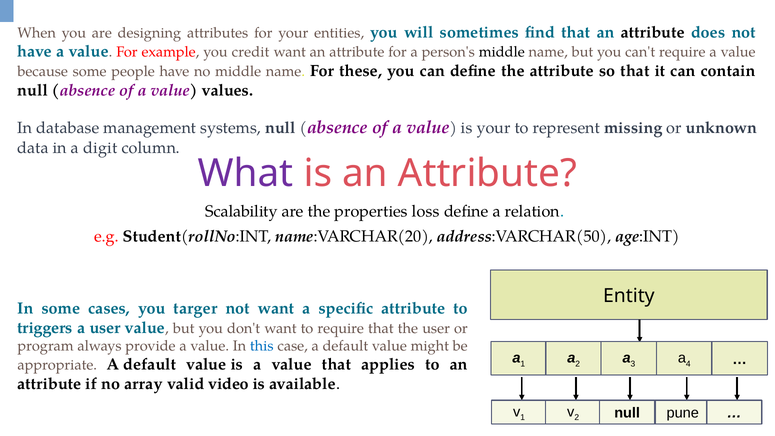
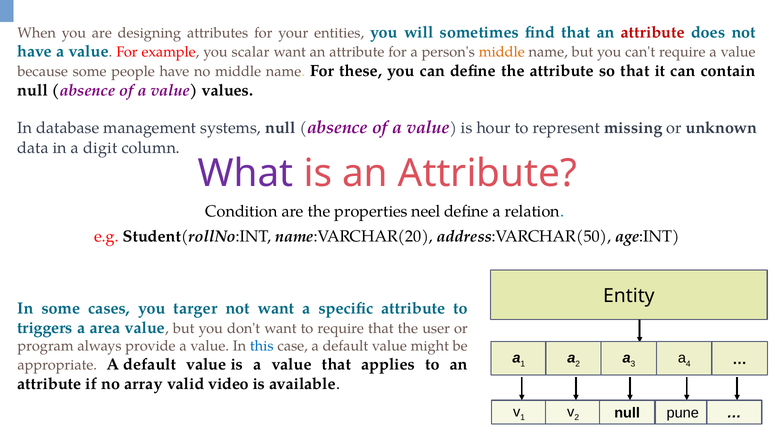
attribute colour: black -> red (653, 32)
credit: credit -> scalar (251, 52)
middle colour: black -> orange (502, 52)
is your: your -> hour (494, 128)
Scalability: Scalability -> Condition (241, 211)
loss: loss -> neel (426, 211)
a user: user -> area (105, 328)
